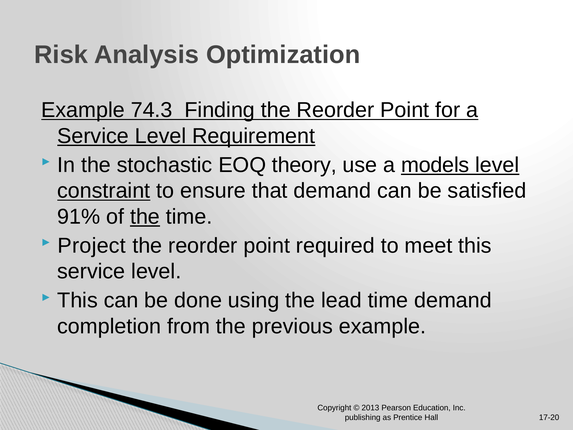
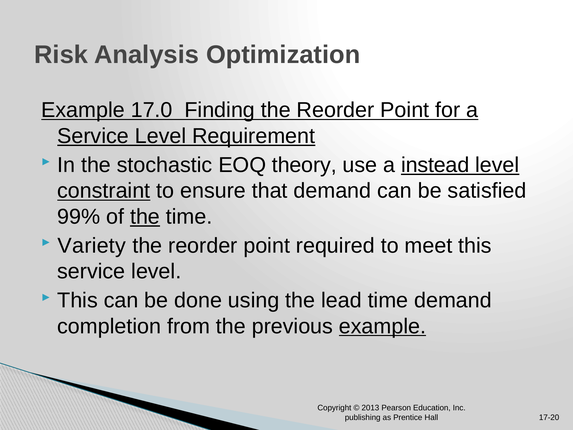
74.3: 74.3 -> 17.0 (152, 110)
models: models -> instead (435, 165)
91%: 91% -> 99% (79, 216)
Project: Project -> Variety (92, 245)
example underline: none -> present (383, 326)
